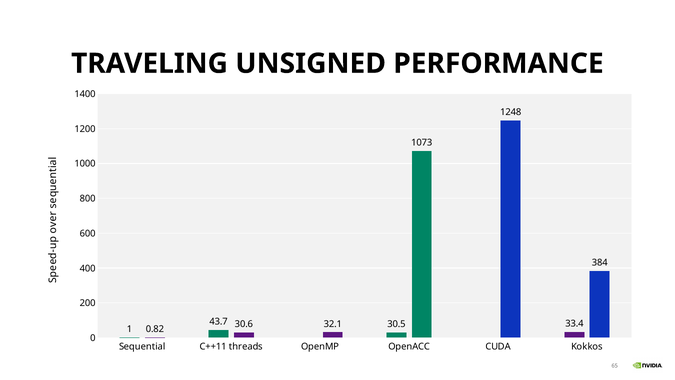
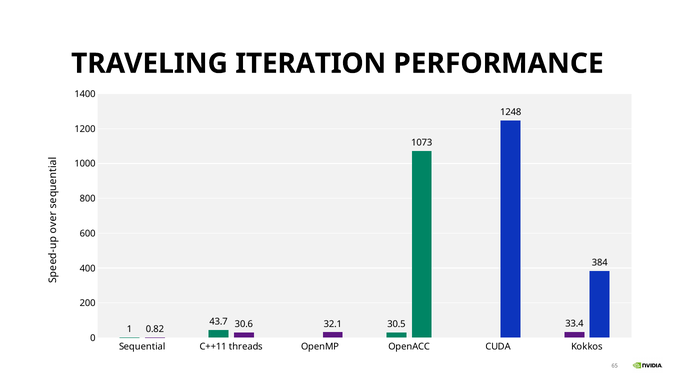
UNSIGNED: UNSIGNED -> ITERATION (311, 63)
